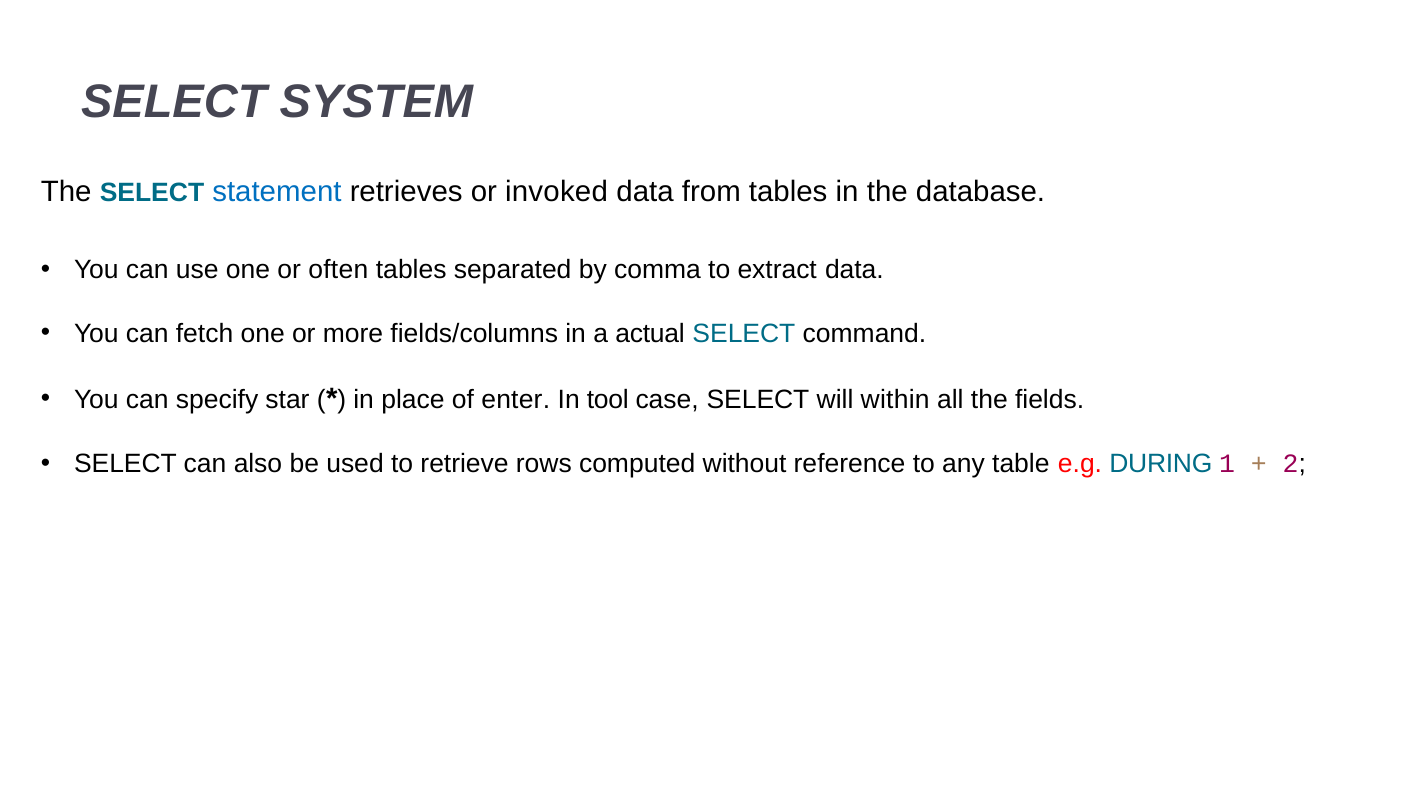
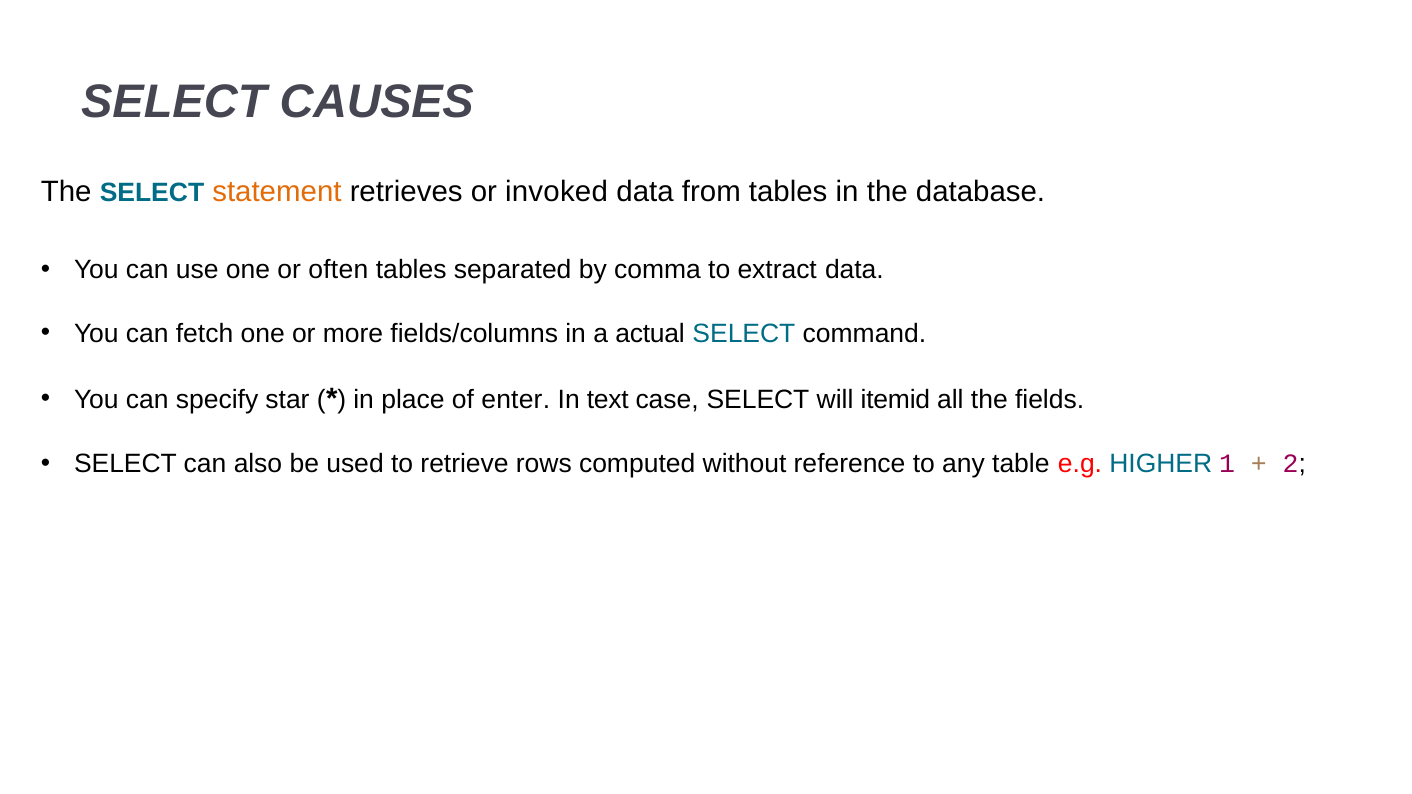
SYSTEM: SYSTEM -> CAUSES (377, 102)
statement colour: blue -> orange (277, 192)
tool: tool -> text (608, 400)
within: within -> itemid (895, 400)
DURING: DURING -> HIGHER (1161, 464)
